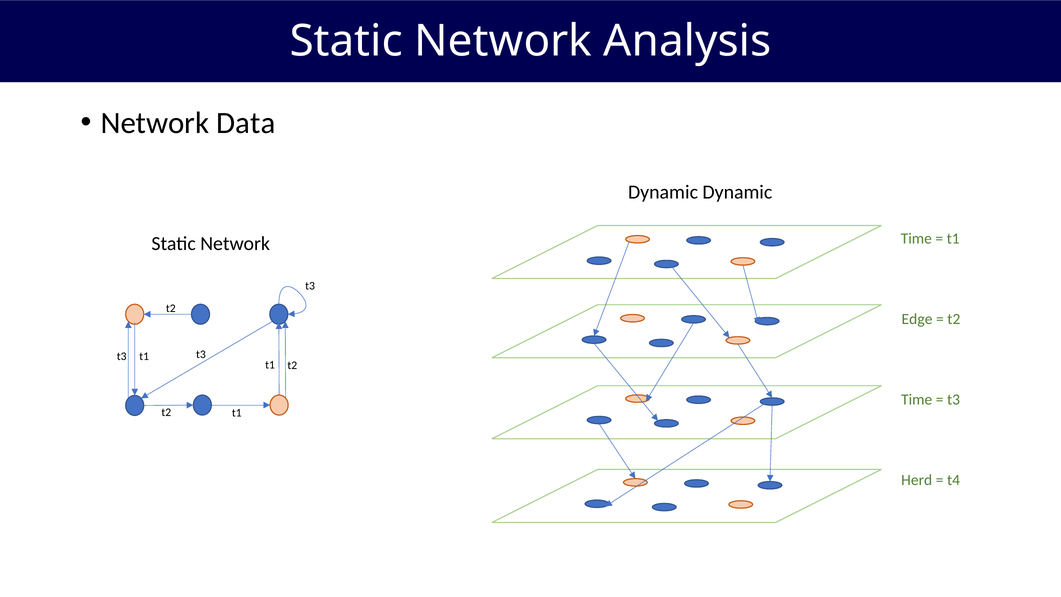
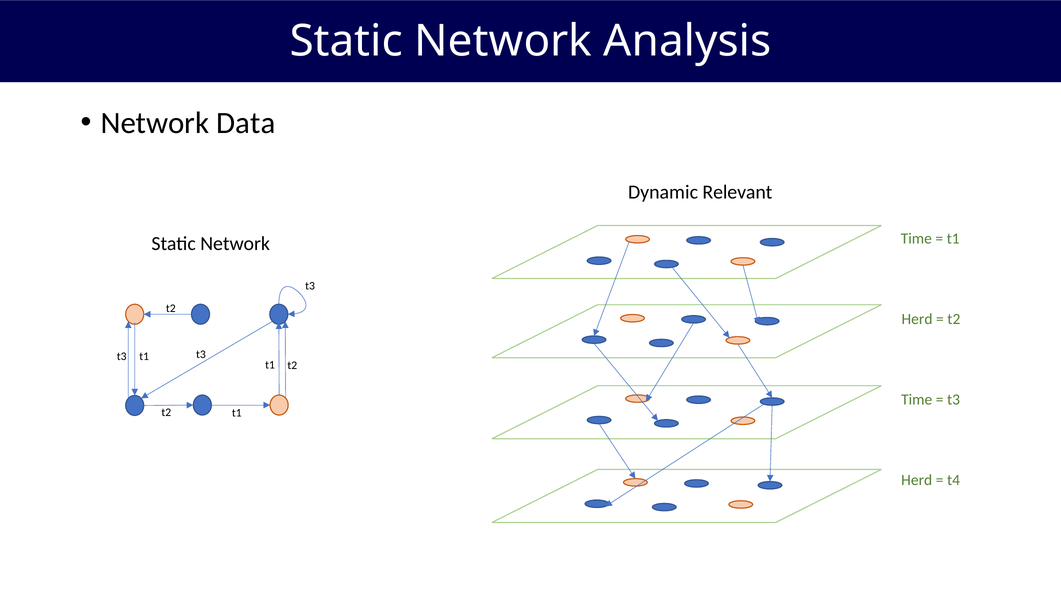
Dynamic Dynamic: Dynamic -> Relevant (737, 192)
Edge: Edge -> Herd (917, 319)
